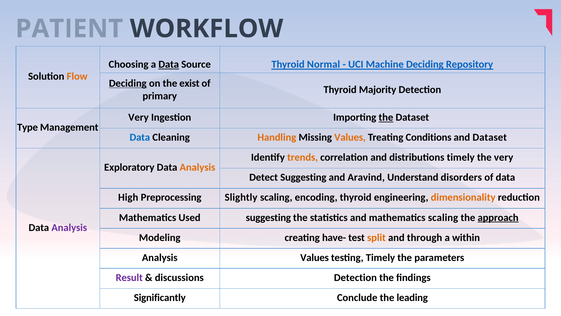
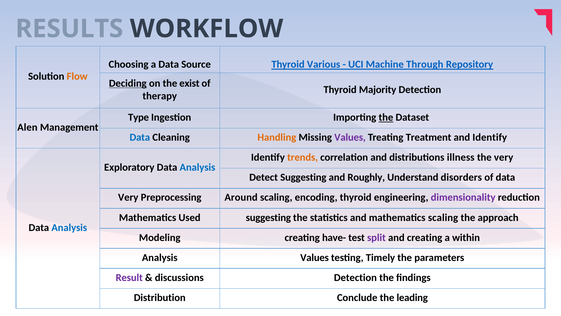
PATIENT: PATIENT -> RESULTS (69, 29)
Data underline: present -> none (169, 64)
Normal: Normal -> Various (324, 64)
Machine Deciding: Deciding -> Through (425, 64)
primary: primary -> therapy (160, 96)
Very: Very -> Type (139, 117)
Type: Type -> Alen (27, 127)
Values colour: orange -> purple (350, 137)
Conditions: Conditions -> Treatment (429, 137)
and Dataset: Dataset -> Identify (490, 137)
distributions timely: timely -> illness (461, 157)
Analysis colour: orange -> blue (197, 167)
Aravind: Aravind -> Roughly (366, 177)
High: High -> Very (128, 197)
Slightly: Slightly -> Around (241, 197)
dimensionality colour: orange -> purple (463, 197)
approach underline: present -> none (498, 217)
Analysis colour: purple -> blue (69, 227)
split colour: orange -> purple (376, 237)
and through: through -> creating (425, 237)
Significantly: Significantly -> Distribution (160, 297)
